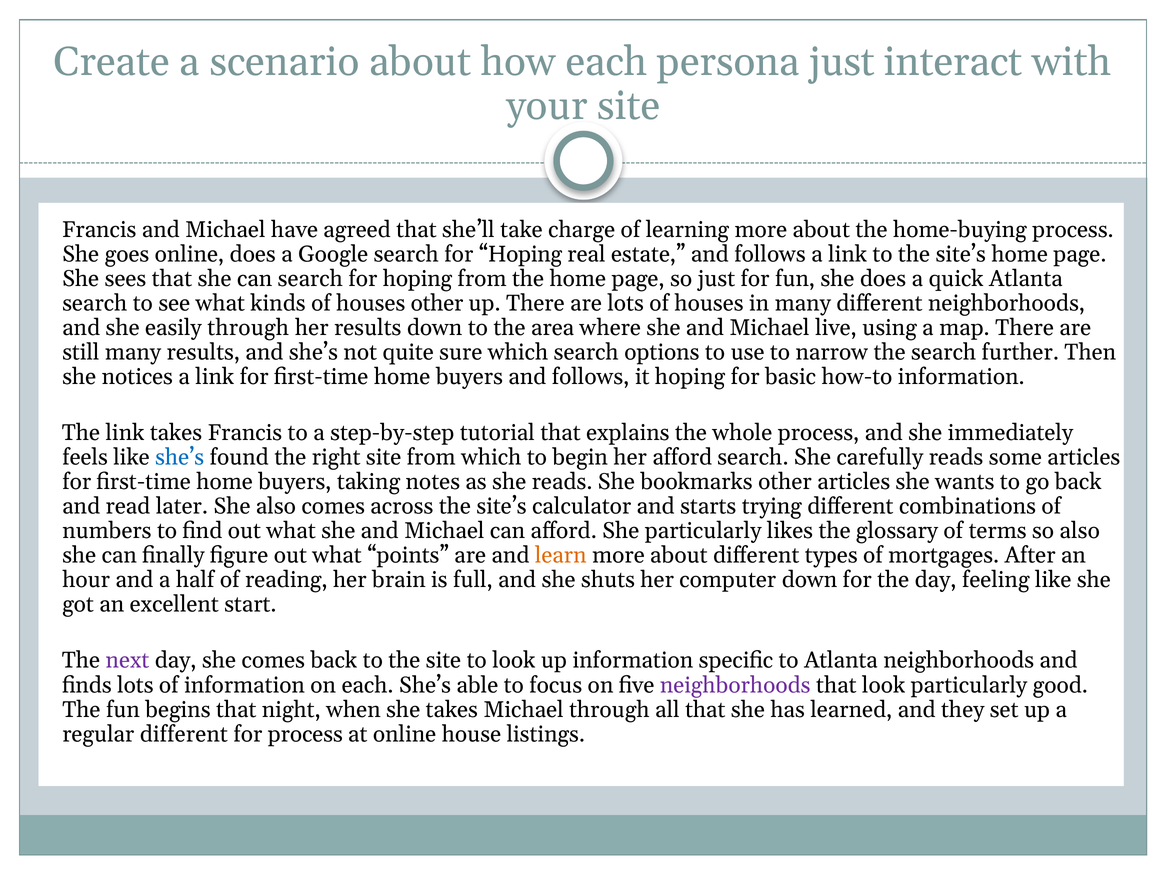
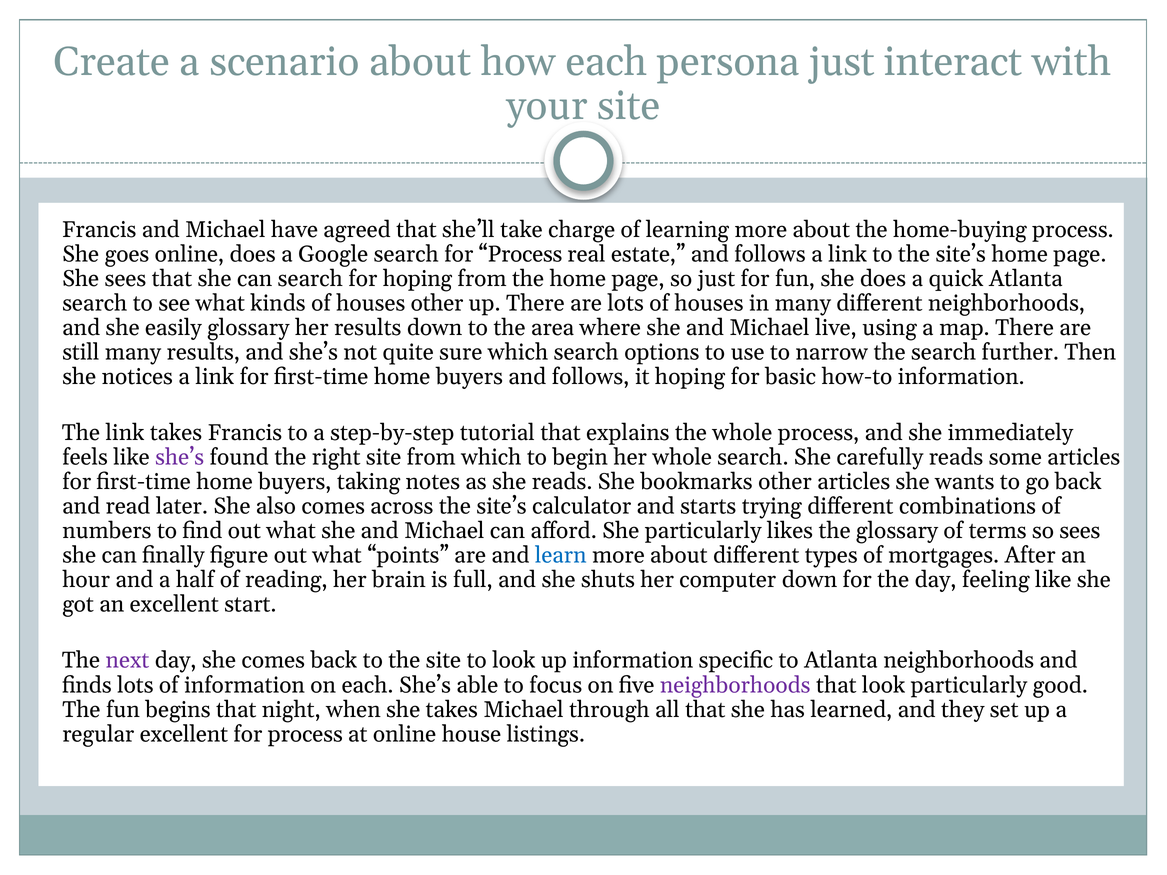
Google search for Hoping: Hoping -> Process (520, 254)
easily through: through -> glossary (248, 328)
she’s colour: blue -> purple (180, 457)
her afford: afford -> whole (682, 457)
so also: also -> sees (1080, 531)
learn colour: orange -> blue (561, 556)
regular different: different -> excellent (184, 734)
